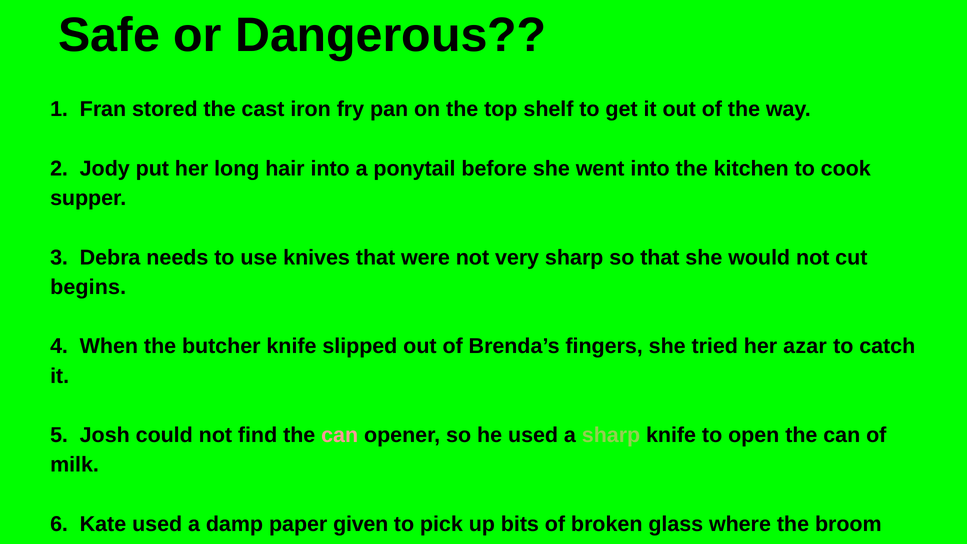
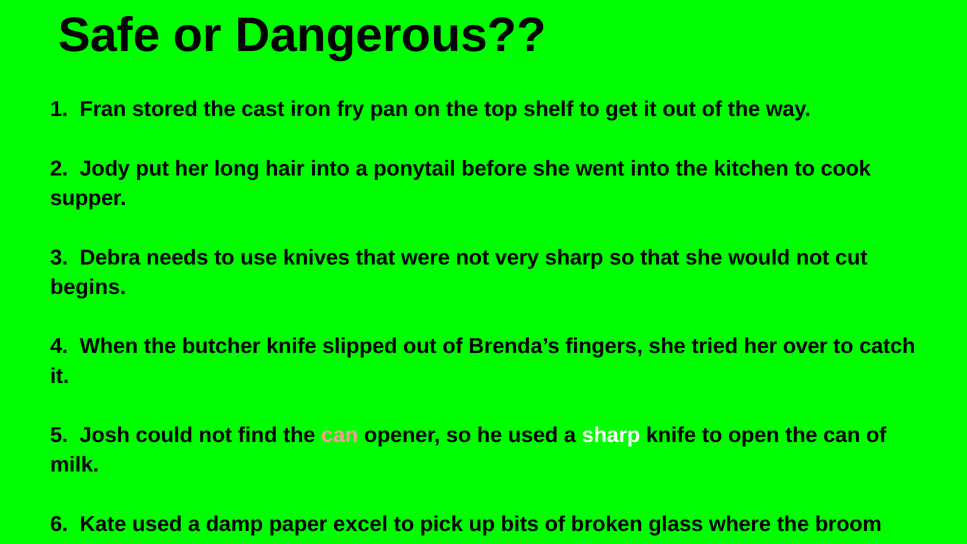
azar: azar -> over (805, 346)
sharp colour: light green -> white (611, 435)
given: given -> excel (361, 524)
